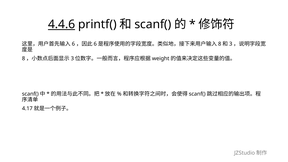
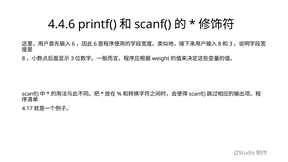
4.4.6 underline: present -> none (62, 24)
